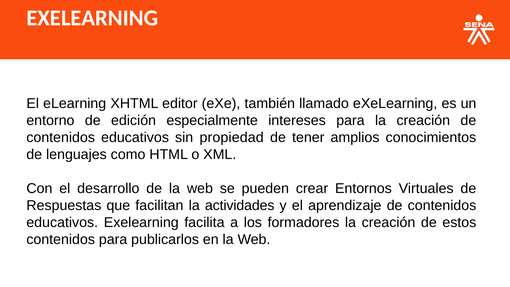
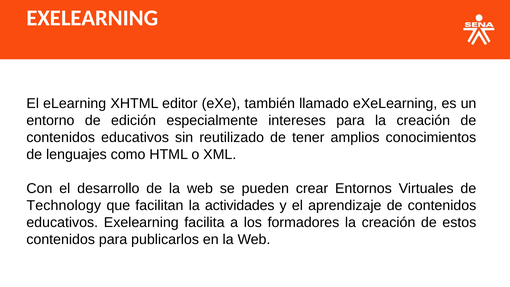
propiedad: propiedad -> reutilizado (232, 137)
Respuestas: Respuestas -> Technology (64, 205)
